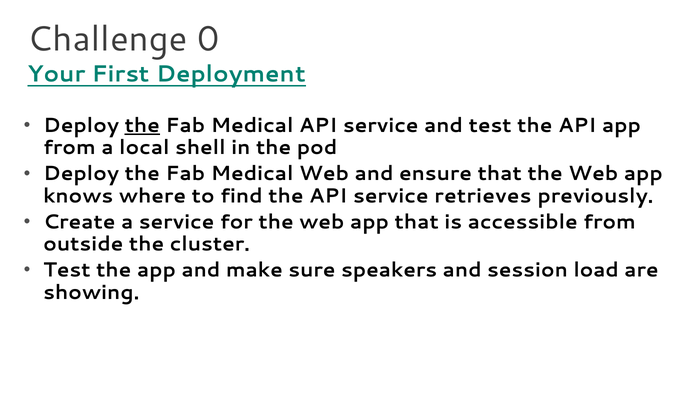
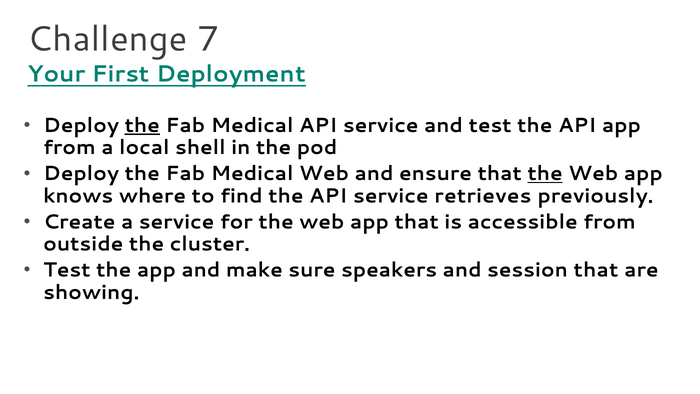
0: 0 -> 7 (208, 39)
the underline: none -> present (545, 174)
session load: load -> that (596, 270)
